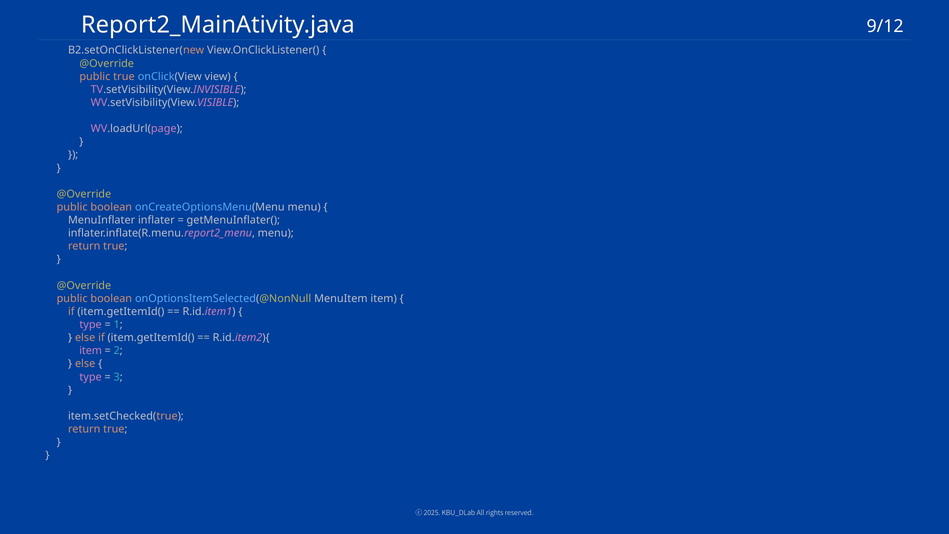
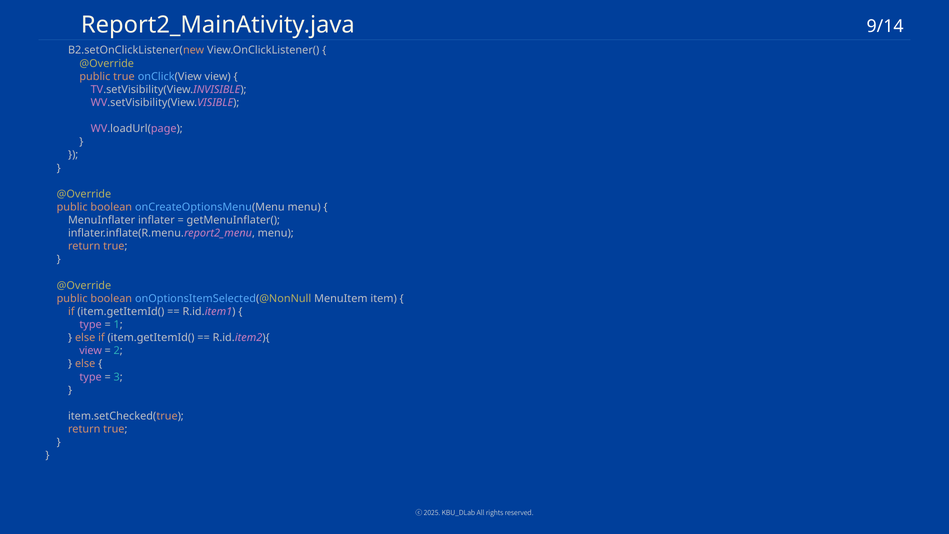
9/12: 9/12 -> 9/14 (885, 26)
item: item -> view (91, 351)
